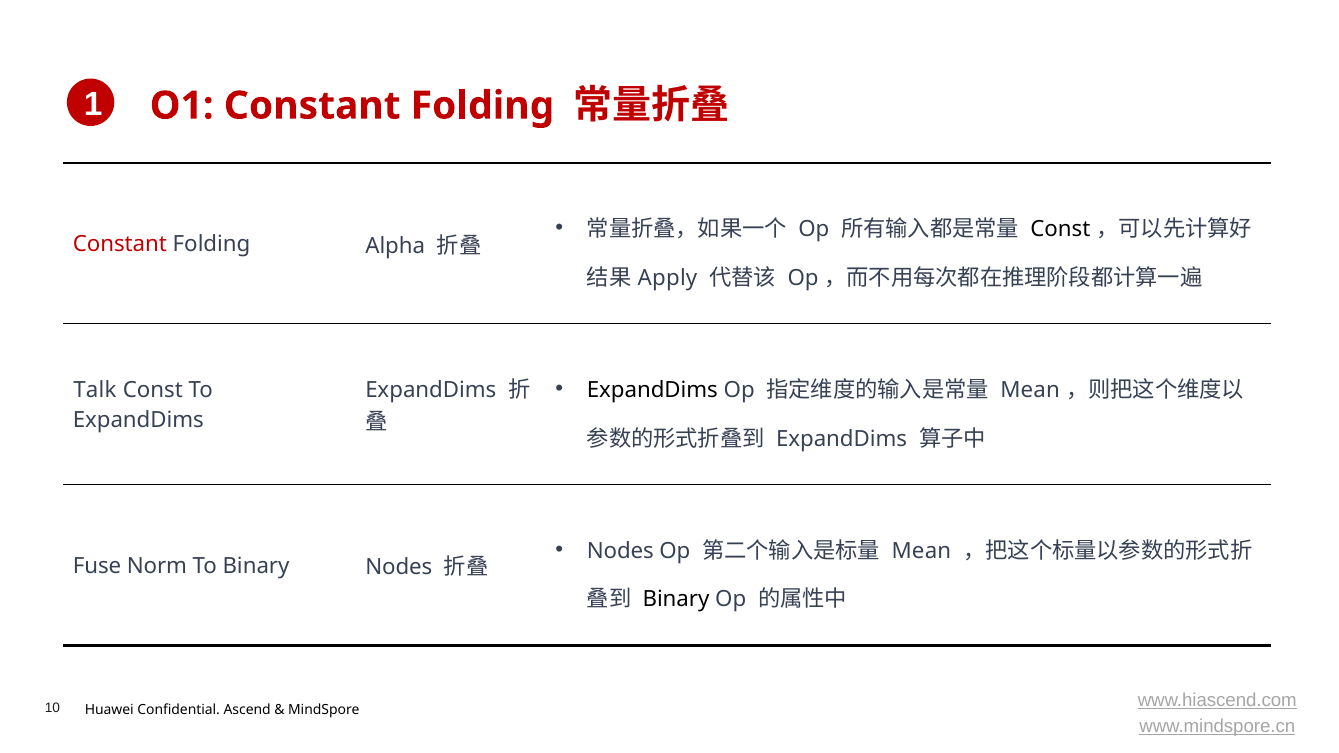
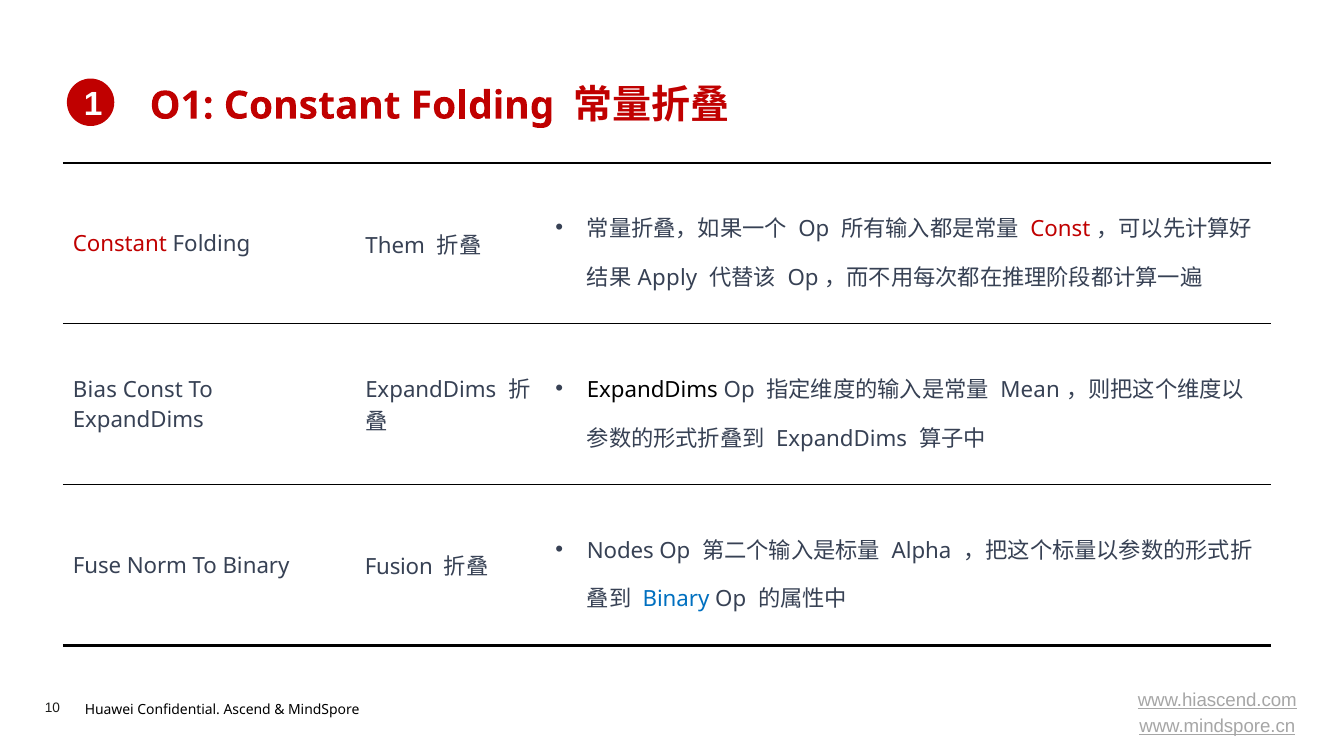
Const colour: black -> red (1060, 229)
Alpha: Alpha -> Them (395, 246)
Talk: Talk -> Bias (95, 390)
Mean: Mean -> Alpha (922, 551)
Binary Nodes: Nodes -> Fusion (399, 567)
Binary colour: black -> blue (676, 599)
